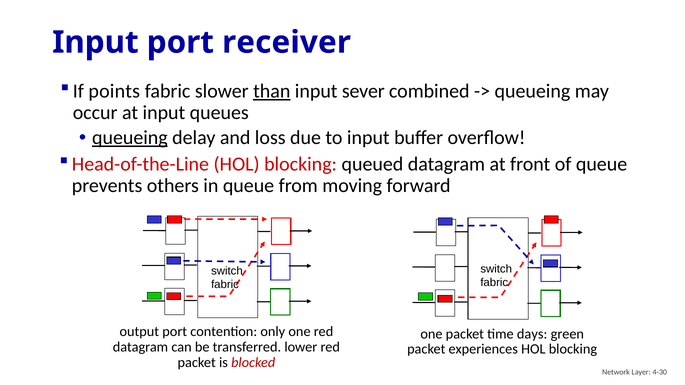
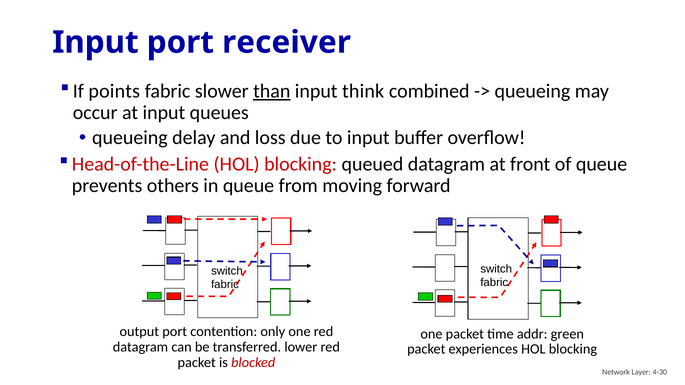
sever: sever -> think (363, 91)
queueing underline: present -> none (130, 138)
days: days -> addr (532, 334)
